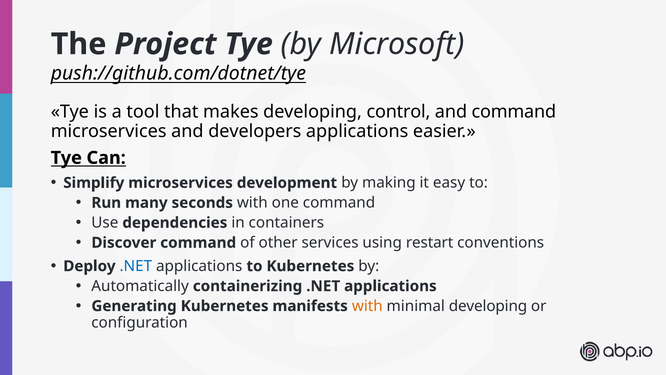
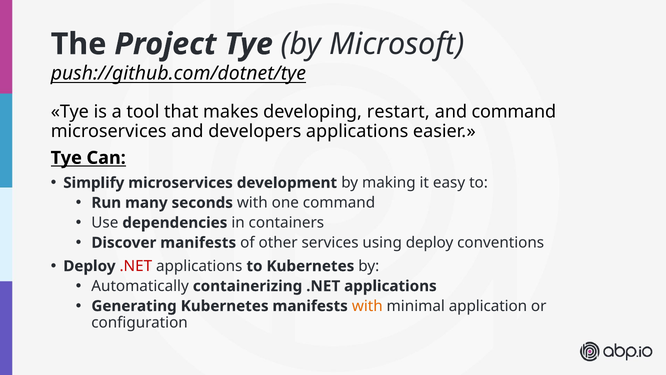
control: control -> restart (398, 112)
Discover command: command -> manifests (198, 242)
using restart: restart -> deploy (430, 242)
.NET colour: blue -> red (136, 266)
minimal developing: developing -> application (488, 306)
